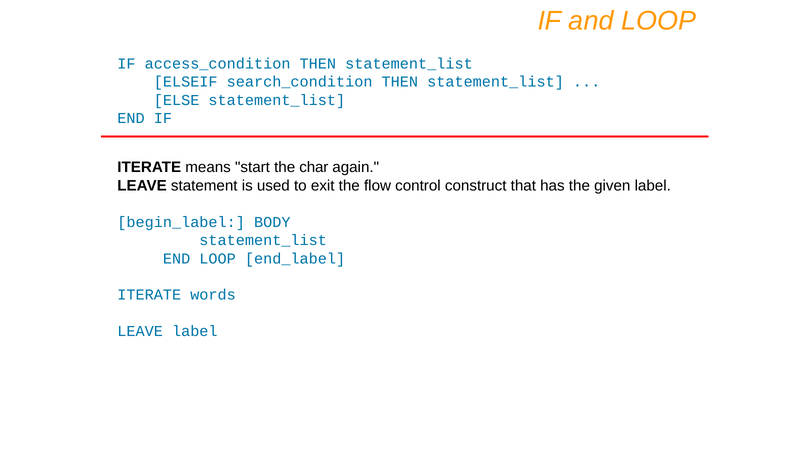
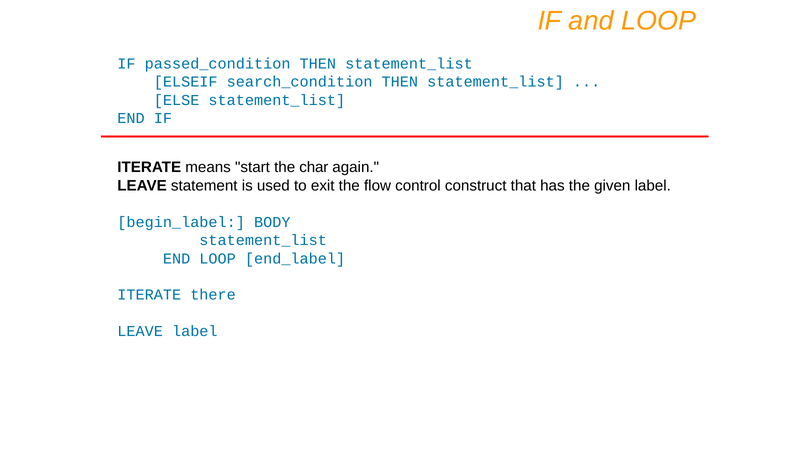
access_condition: access_condition -> passed_condition (218, 64)
words: words -> there (213, 295)
